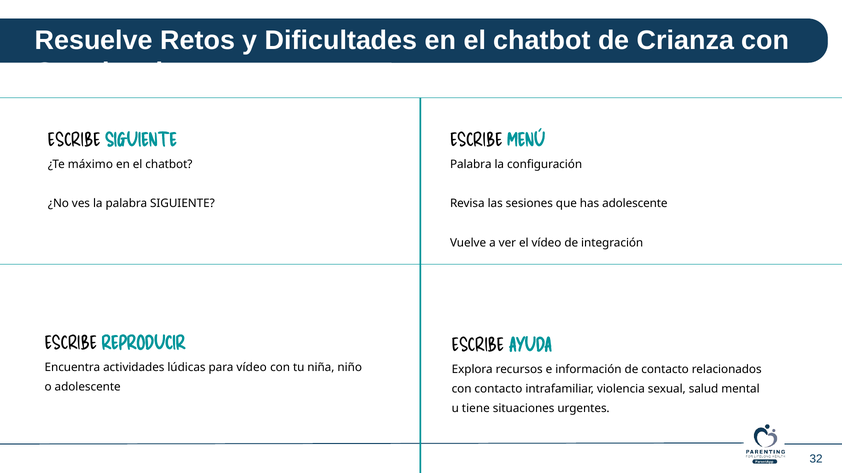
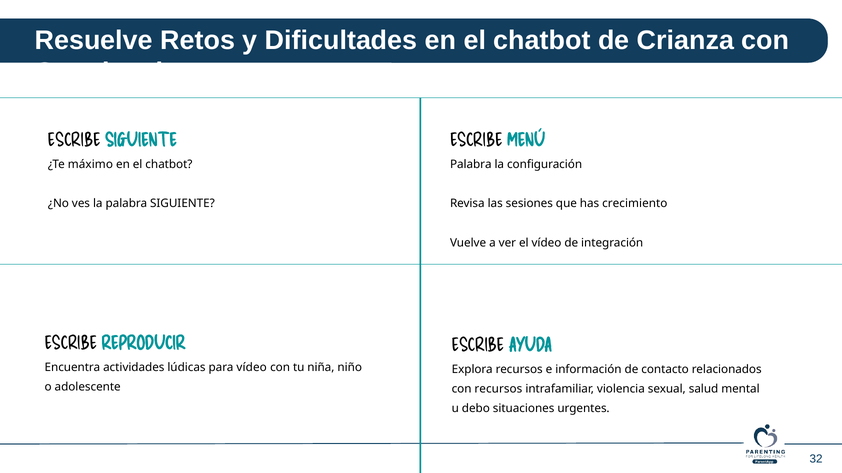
has adolescente: adolescente -> crecimiento (635, 204)
con contacto: contacto -> recursos (498, 389)
tiene: tiene -> debo (476, 409)
